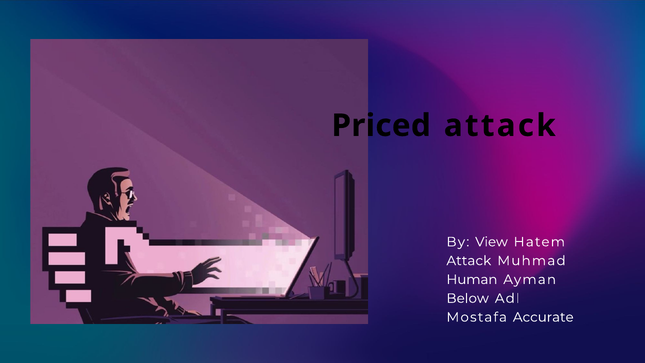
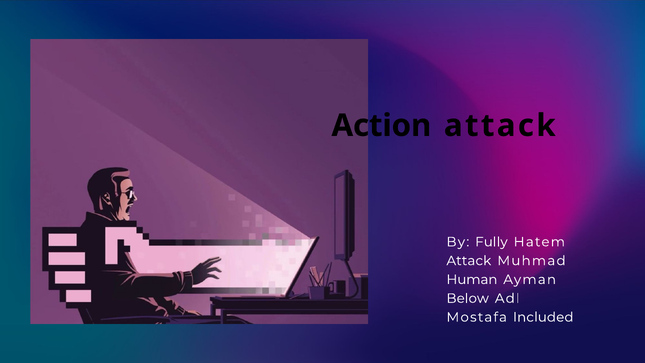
Priced: Priced -> Action (381, 126)
View: View -> Fully (491, 242)
Accurate: Accurate -> Included (543, 317)
